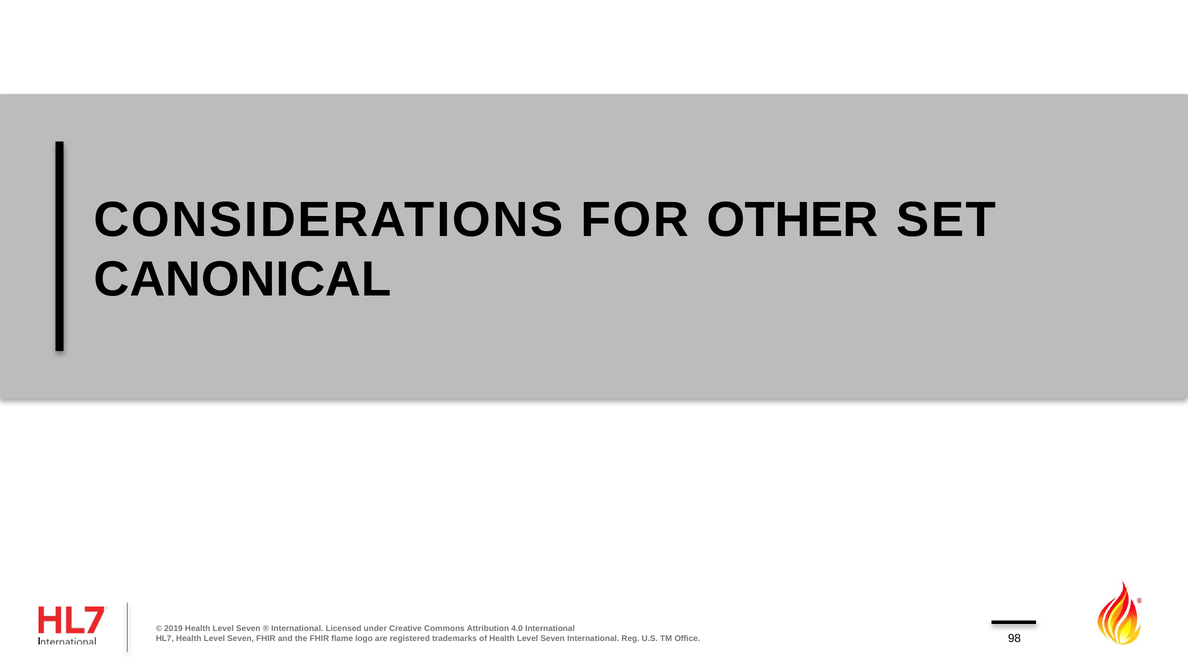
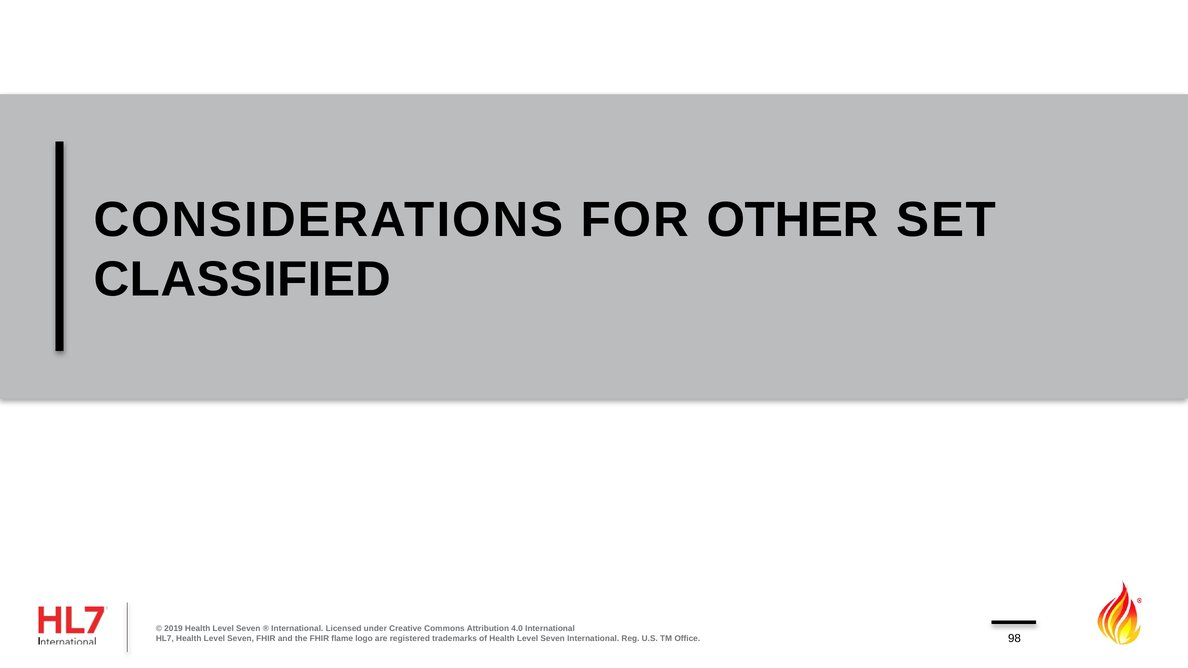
CANONICAL: CANONICAL -> CLASSIFIED (242, 280)
